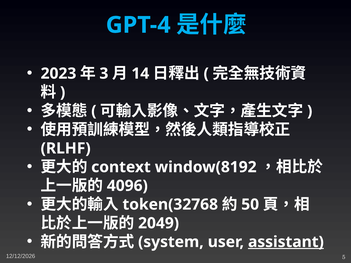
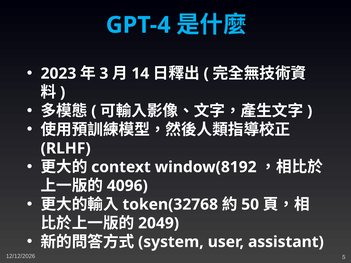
assistant underline: present -> none (286, 242)
